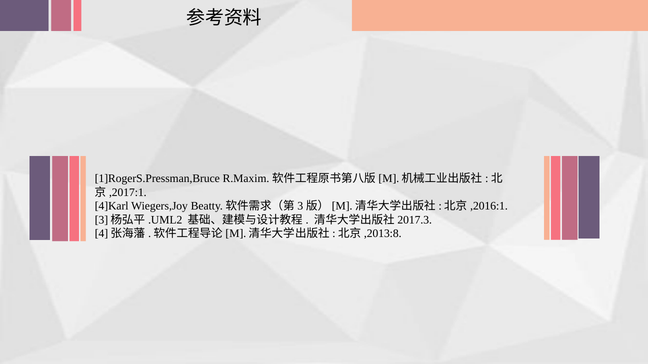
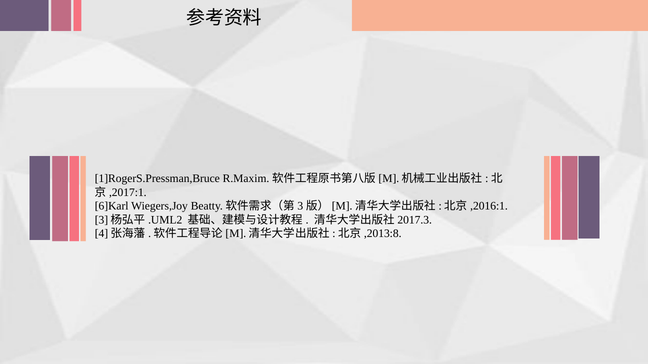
4]Karl: 4]Karl -> 6]Karl (112, 206)
